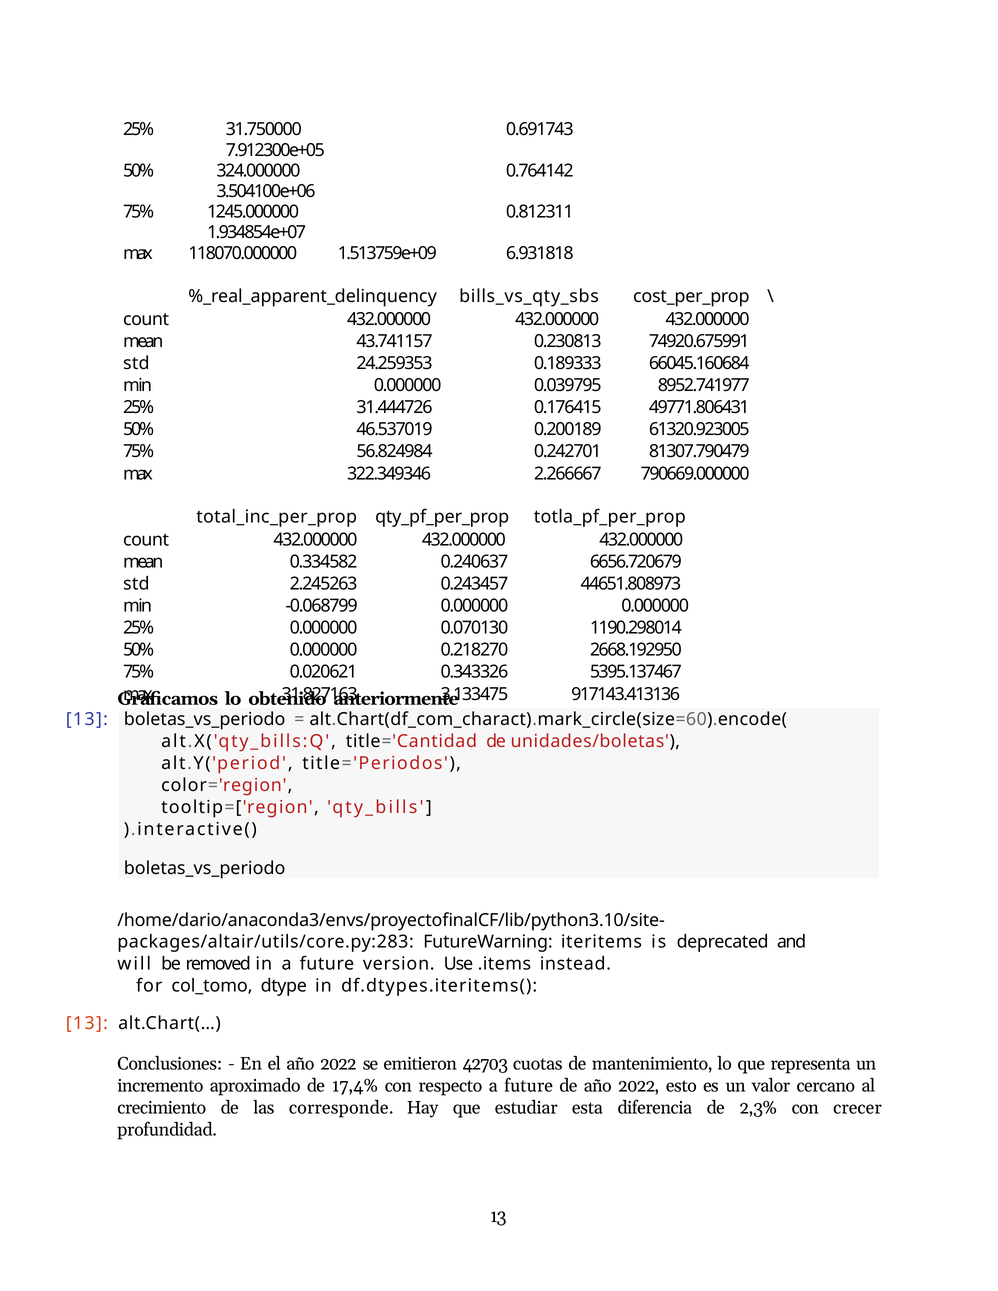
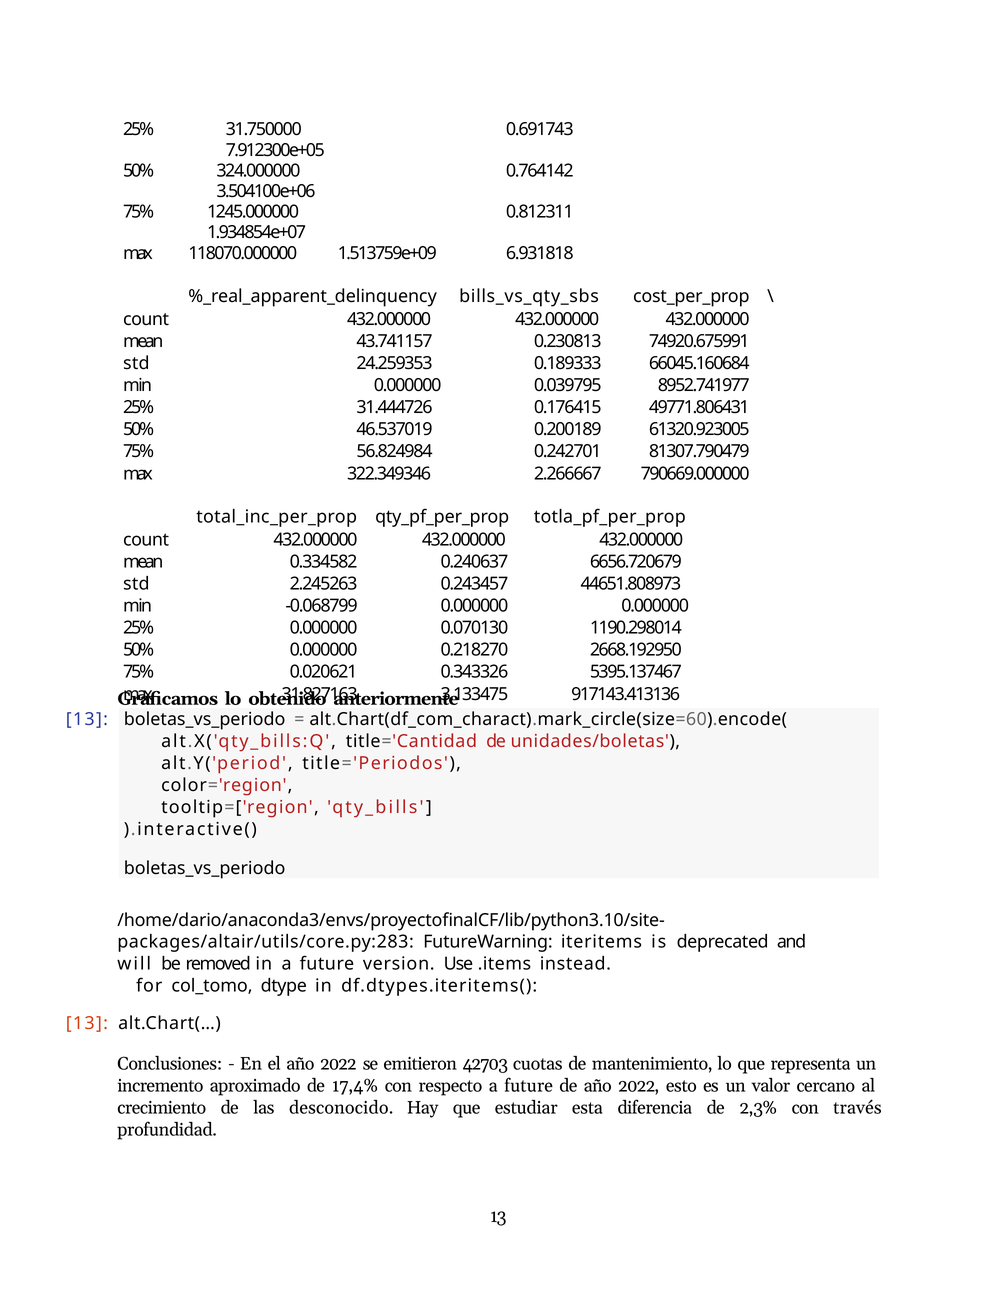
corresponde: corresponde -> desconocido (341, 1108)
crecer: crecer -> través (857, 1108)
